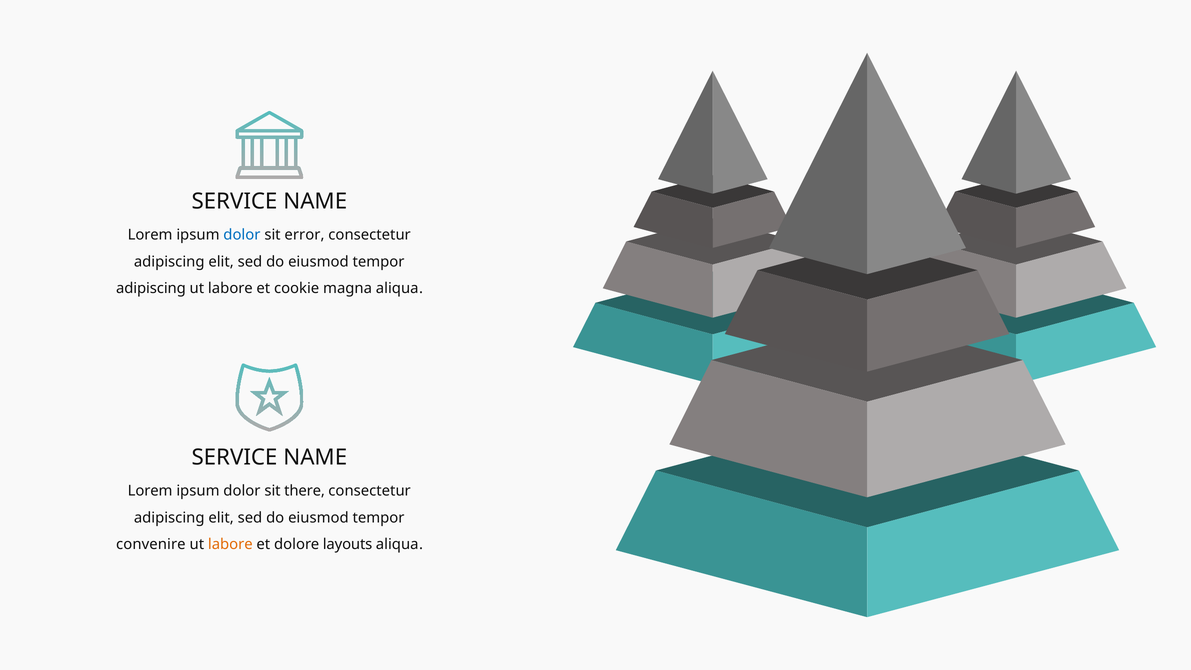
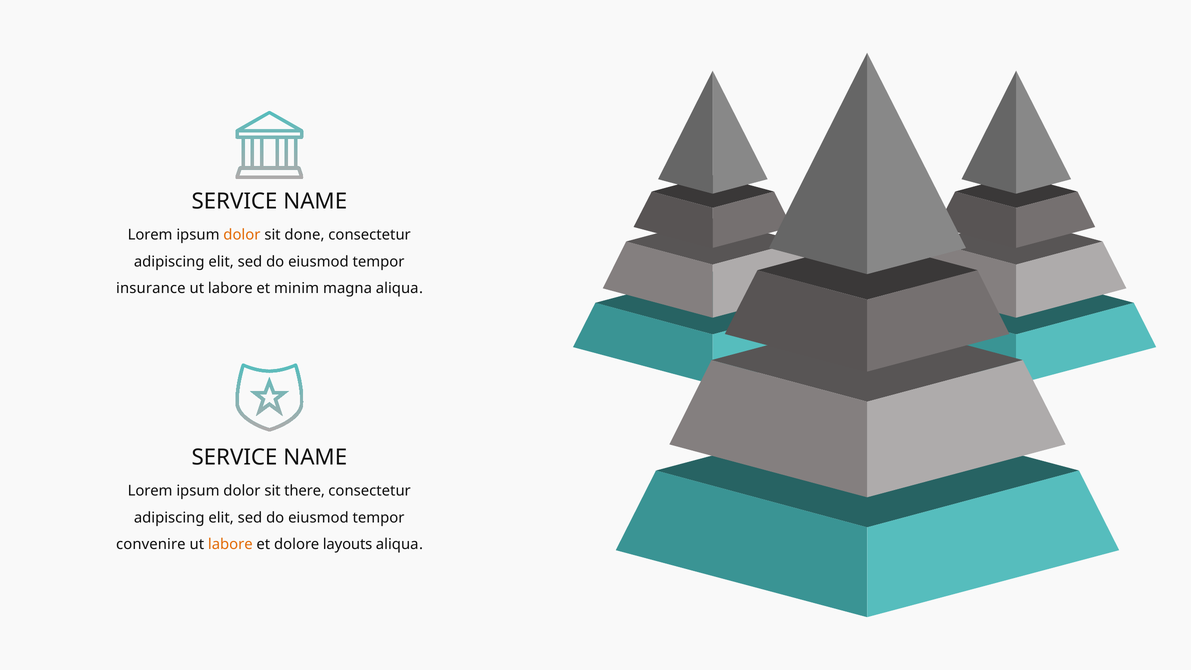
dolor colour: blue -> orange (242, 235)
error: error -> done (304, 235)
adipiscing: adipiscing -> insurance (151, 288)
cookie: cookie -> minim (297, 288)
